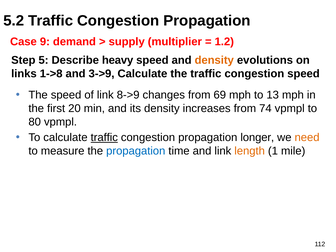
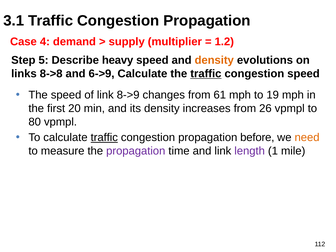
5.2: 5.2 -> 3.1 (14, 21)
9: 9 -> 4 (45, 42)
1->8: 1->8 -> 8->8 (51, 74)
3->9: 3->9 -> 6->9 (102, 74)
traffic underline: none -> present (206, 74)
69: 69 -> 61 (220, 95)
13: 13 -> 19 (273, 95)
74: 74 -> 26 (265, 108)
longer: longer -> before (257, 138)
propagation colour: blue -> purple (136, 151)
length colour: orange -> purple (250, 151)
